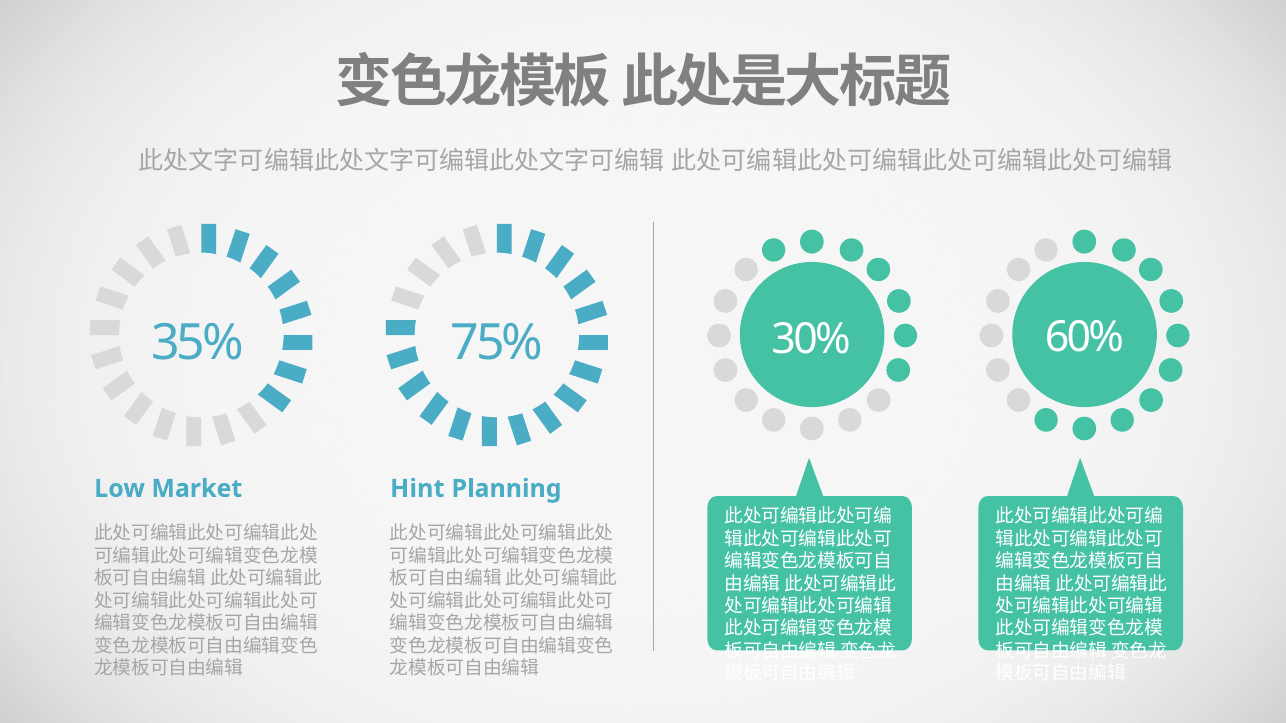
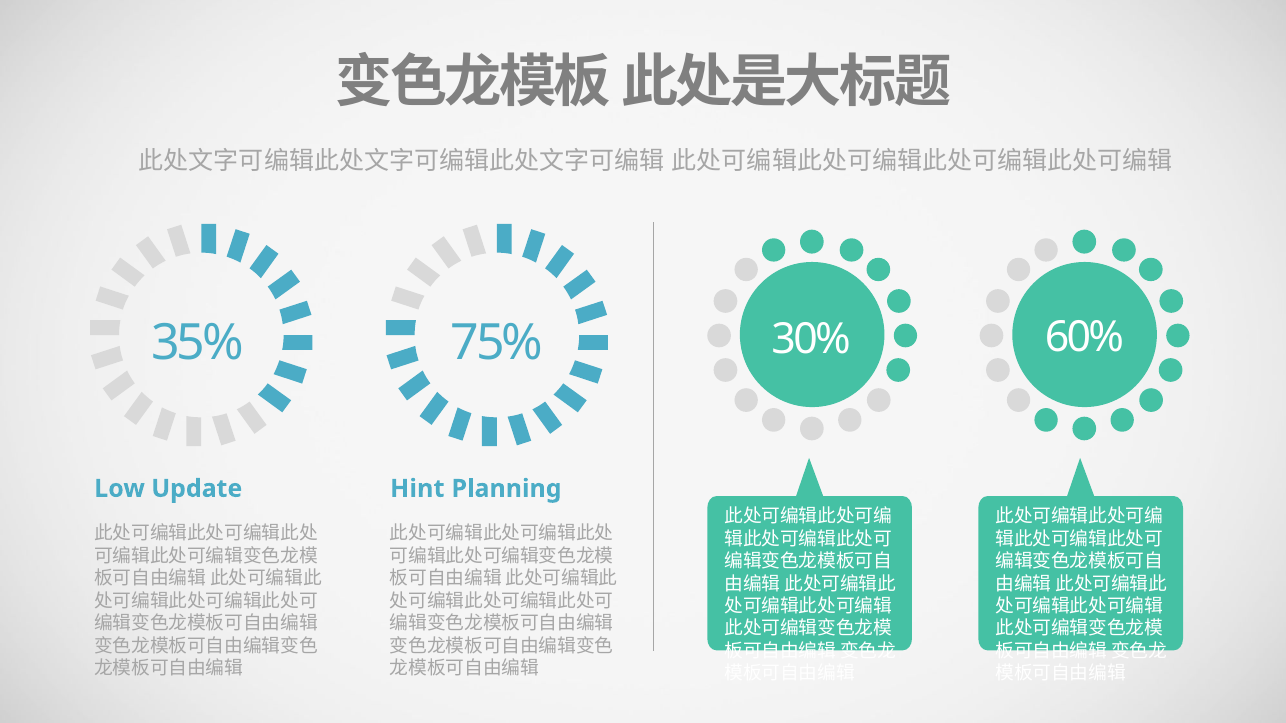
Market: Market -> Update (197, 489)
